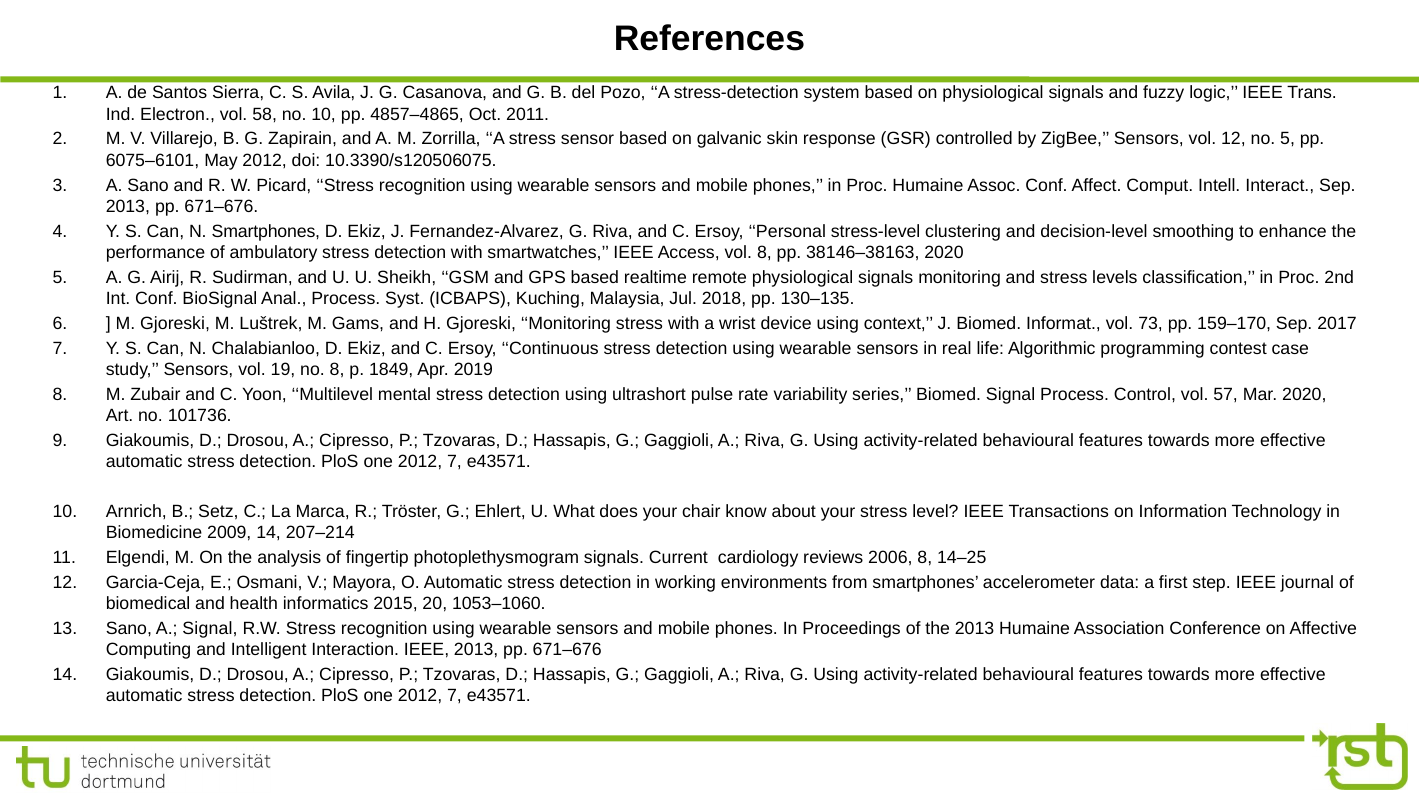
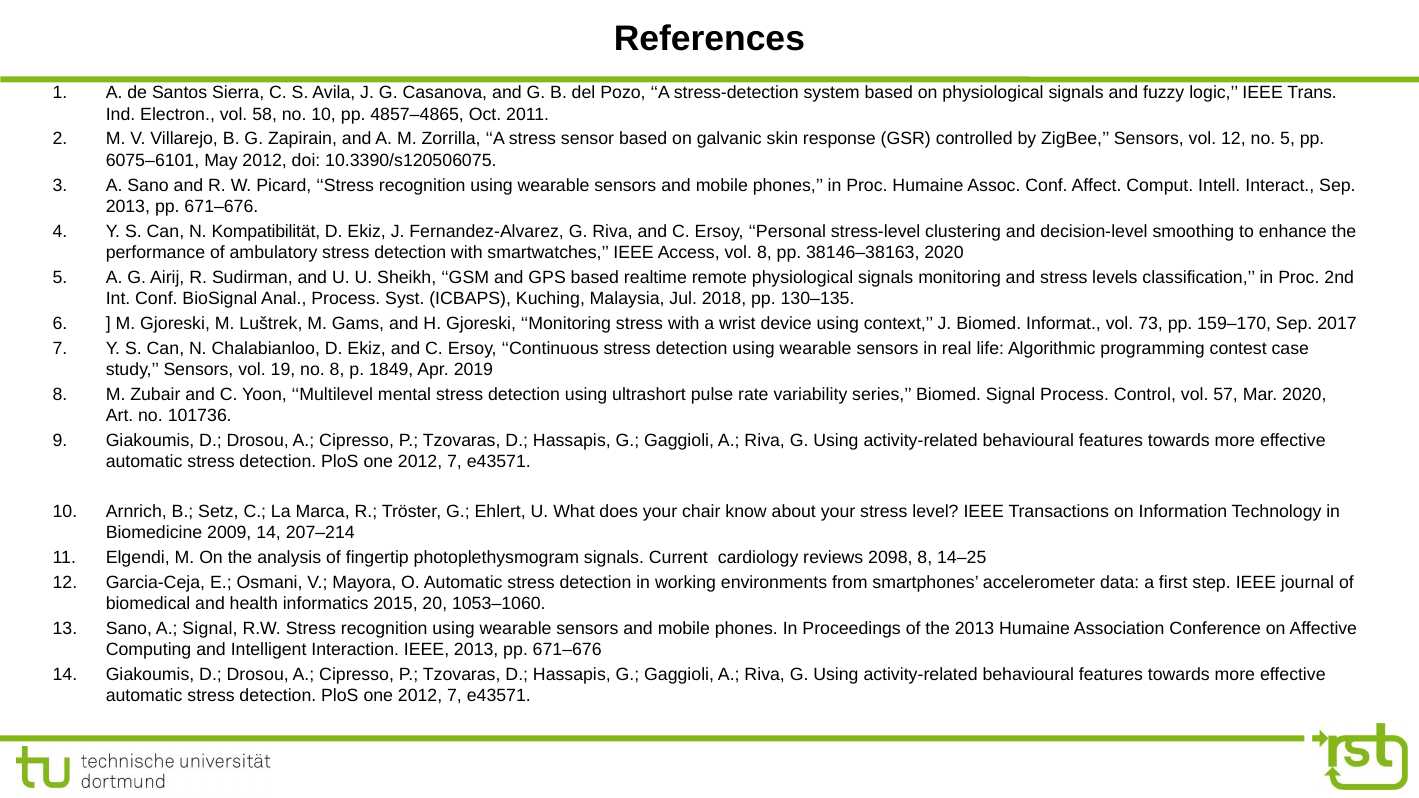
N Smartphones: Smartphones -> Kompatibilität (266, 231)
2006: 2006 -> 2098 (890, 558)
